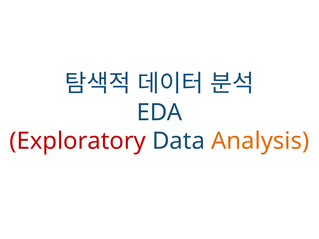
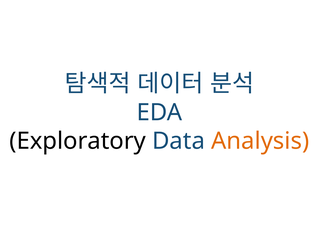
Exploratory colour: red -> black (78, 141)
